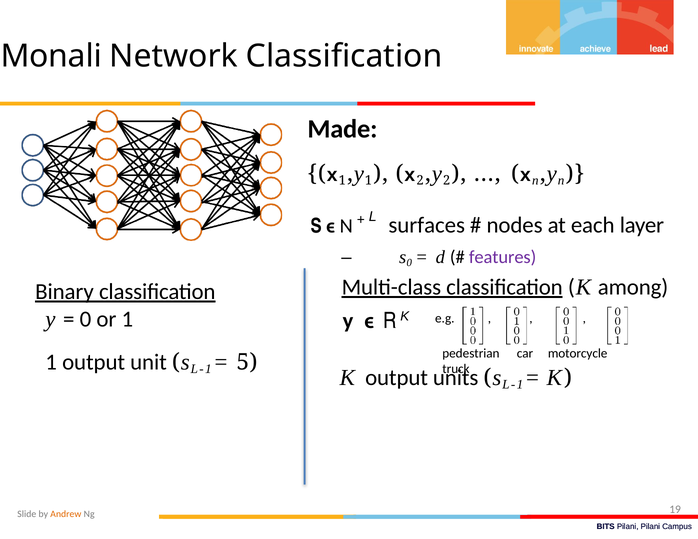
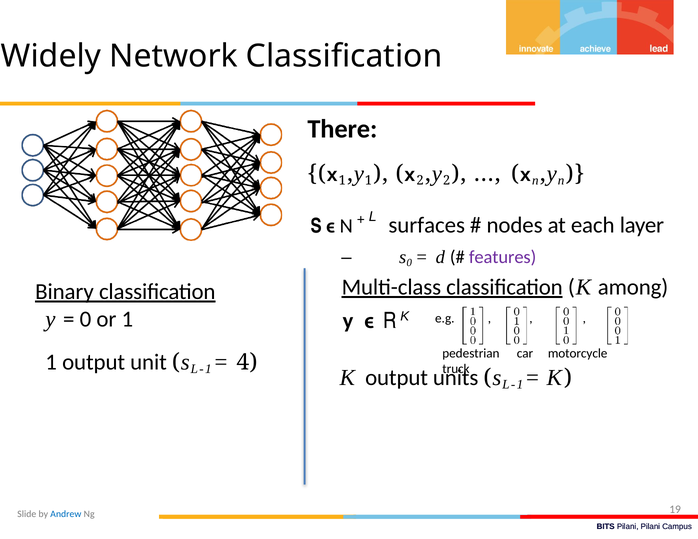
Monali: Monali -> Widely (51, 56)
Made: Made -> There (342, 129)
5: 5 -> 4 (247, 362)
Andrew colour: orange -> blue (66, 515)
